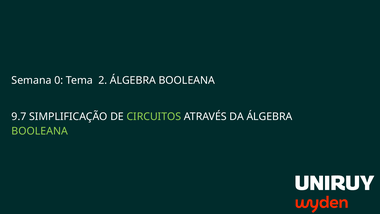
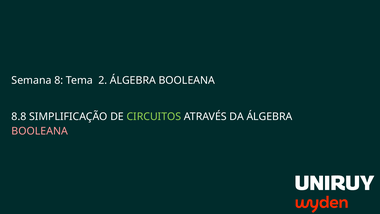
0: 0 -> 8 (59, 80)
9.7: 9.7 -> 8.8 (19, 117)
BOOLEANA colour: light green -> pink (40, 131)
